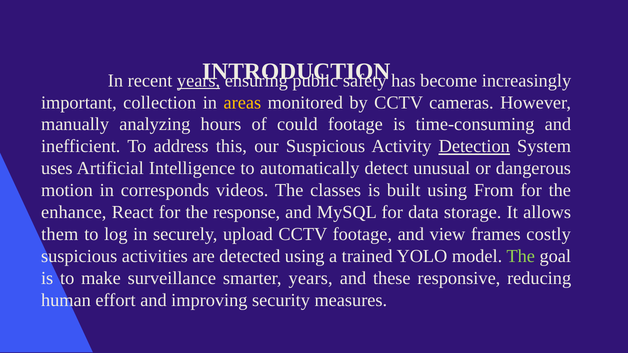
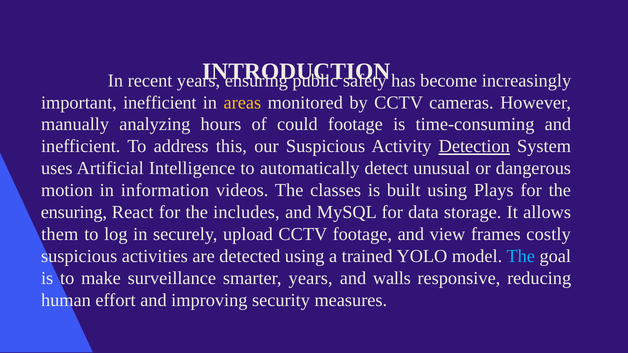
years underline: present -> none (199, 81)
important collection: collection -> inefficient (160, 103)
corresponds: corresponds -> information (165, 190)
From: From -> Plays (494, 190)
enhance: enhance -> ensuring (74, 212)
response: response -> includes (246, 212)
The colour: light green -> light blue (521, 256)
these: these -> walls (392, 278)
